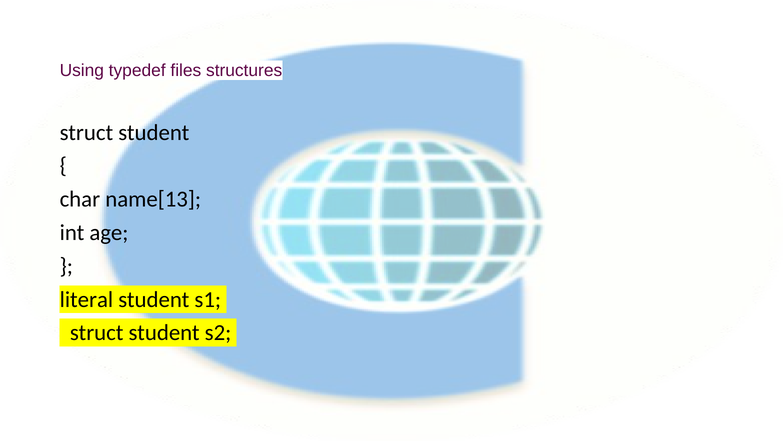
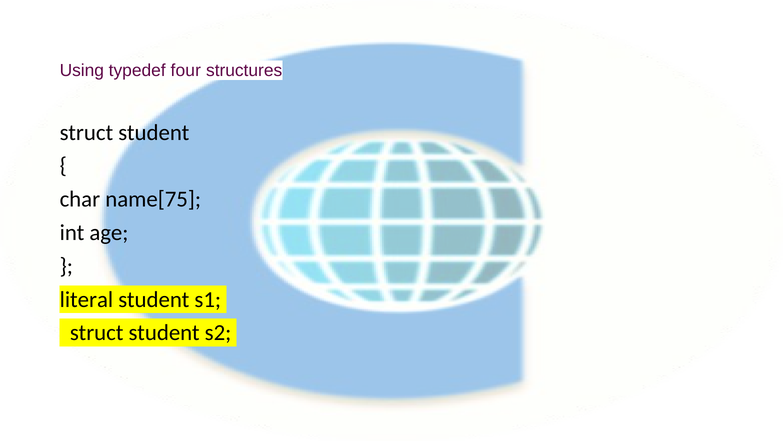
files: files -> four (186, 70)
name[13: name[13 -> name[75 (153, 199)
